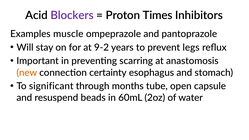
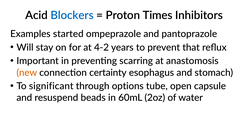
Blockers colour: purple -> blue (72, 15)
muscle: muscle -> started (68, 34)
9-2: 9-2 -> 4-2 (101, 47)
legs: legs -> that (191, 47)
months: months -> options (128, 86)
